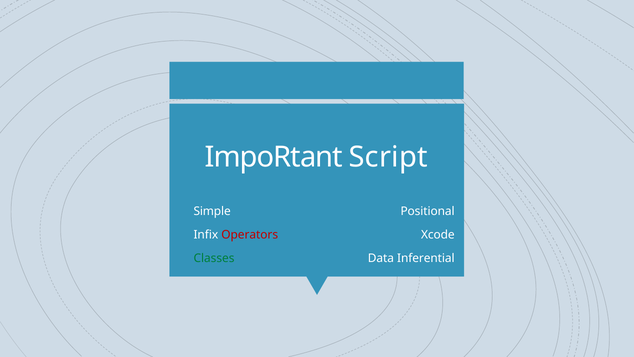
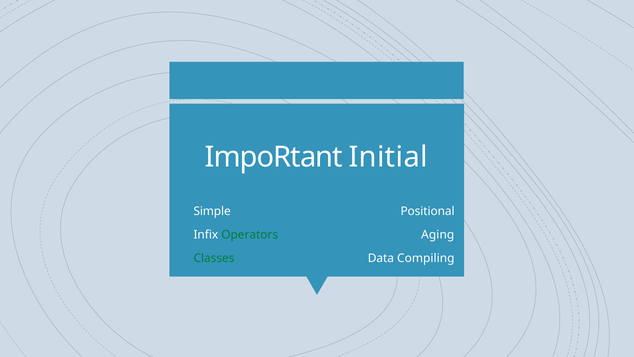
Script: Script -> Initial (388, 157)
Operators colour: red -> green (250, 235)
Xcode: Xcode -> Aging (438, 235)
Inferential: Inferential -> Compiling (426, 258)
